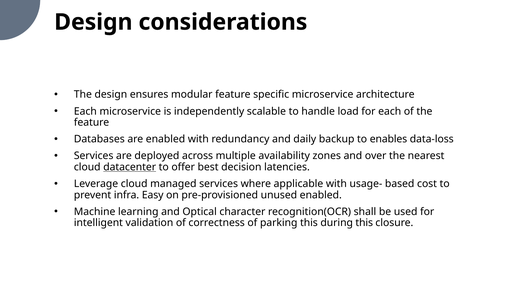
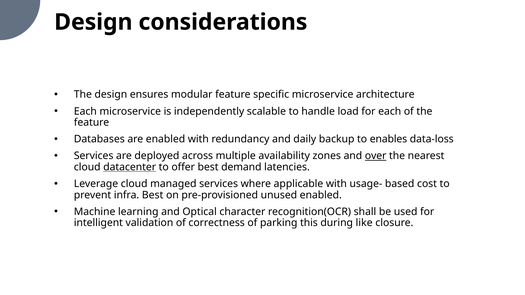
over underline: none -> present (376, 156)
decision: decision -> demand (241, 167)
infra Easy: Easy -> Best (153, 195)
during this: this -> like (364, 223)
